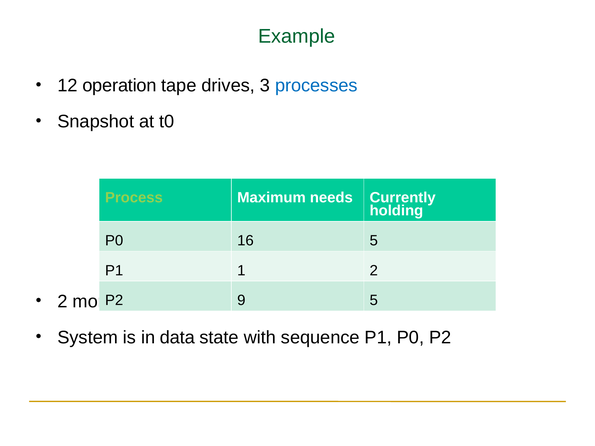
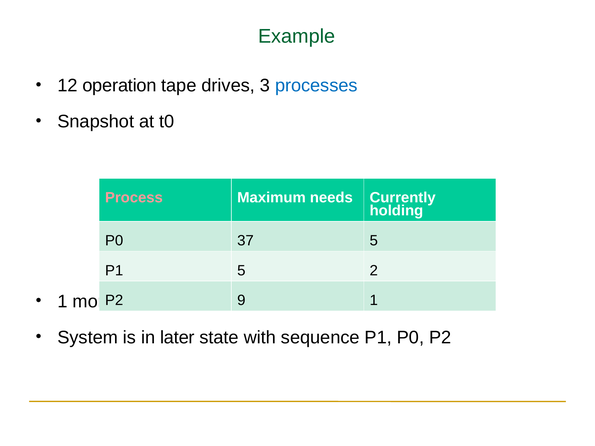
Process colour: light green -> pink (134, 198)
16: 16 -> 37 (245, 241)
P1 1: 1 -> 5 (241, 271)
2: 2 -> 1 (63, 302)
5: 5 -> 1 (374, 301)
data: data -> later (177, 338)
